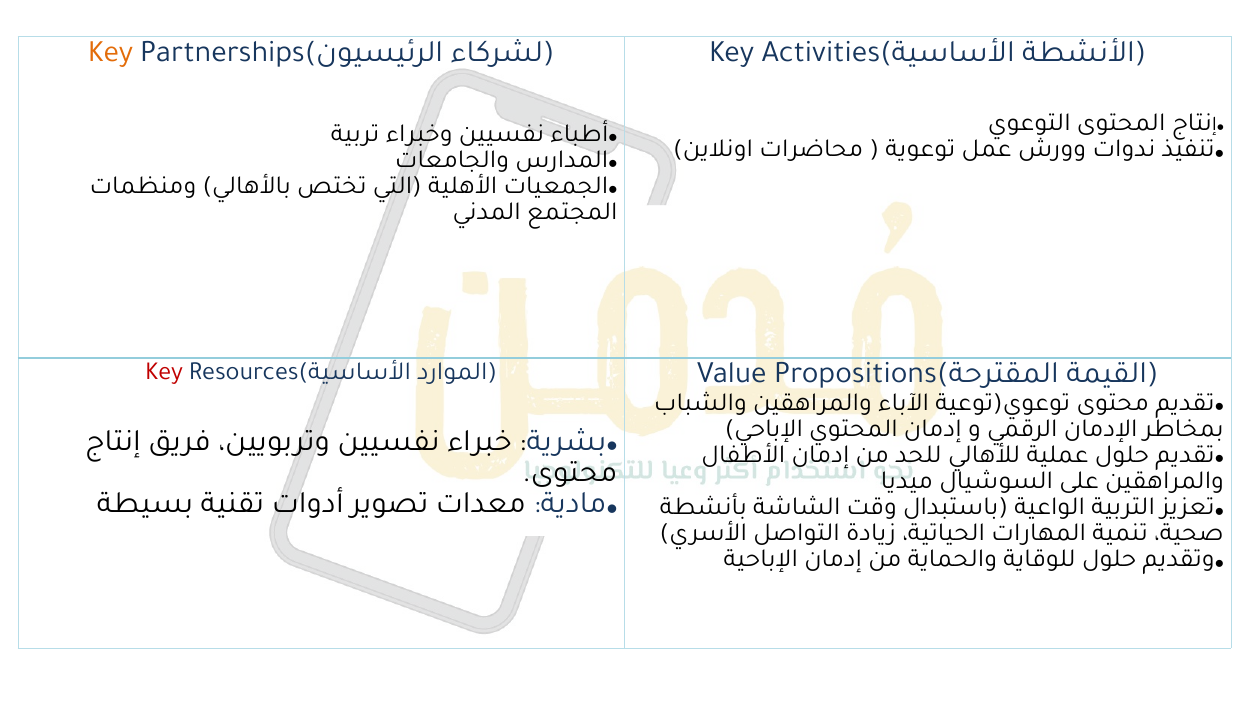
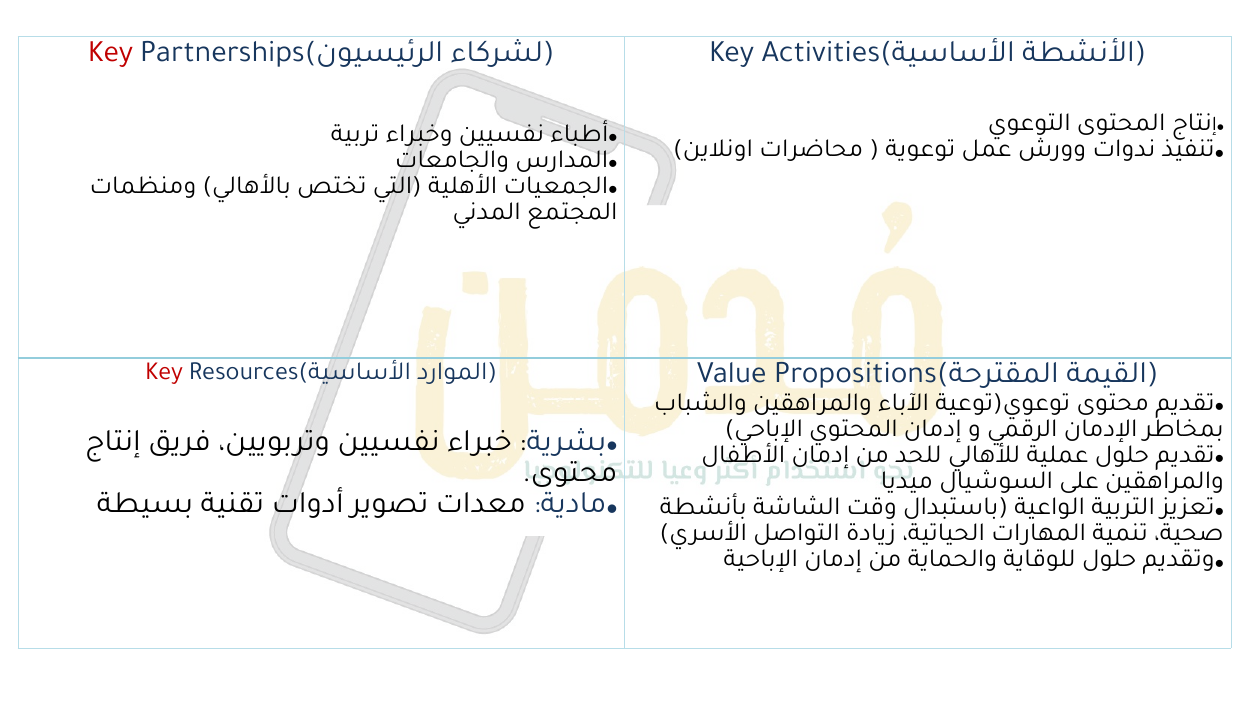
Key colour: orange -> red (111, 51)
